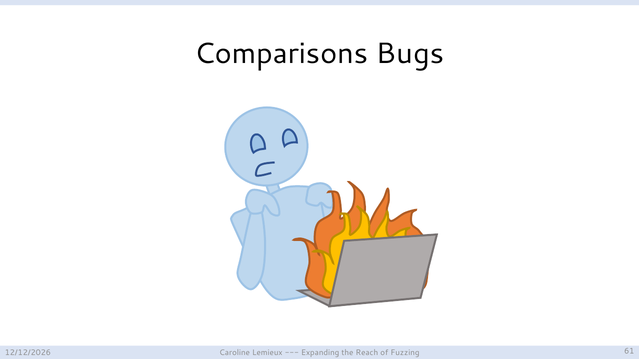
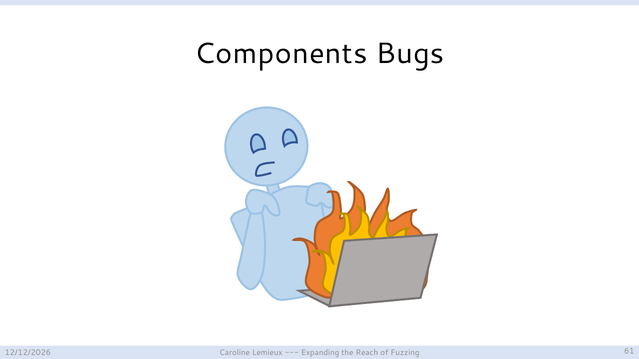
Comparisons: Comparisons -> Components (281, 54)
